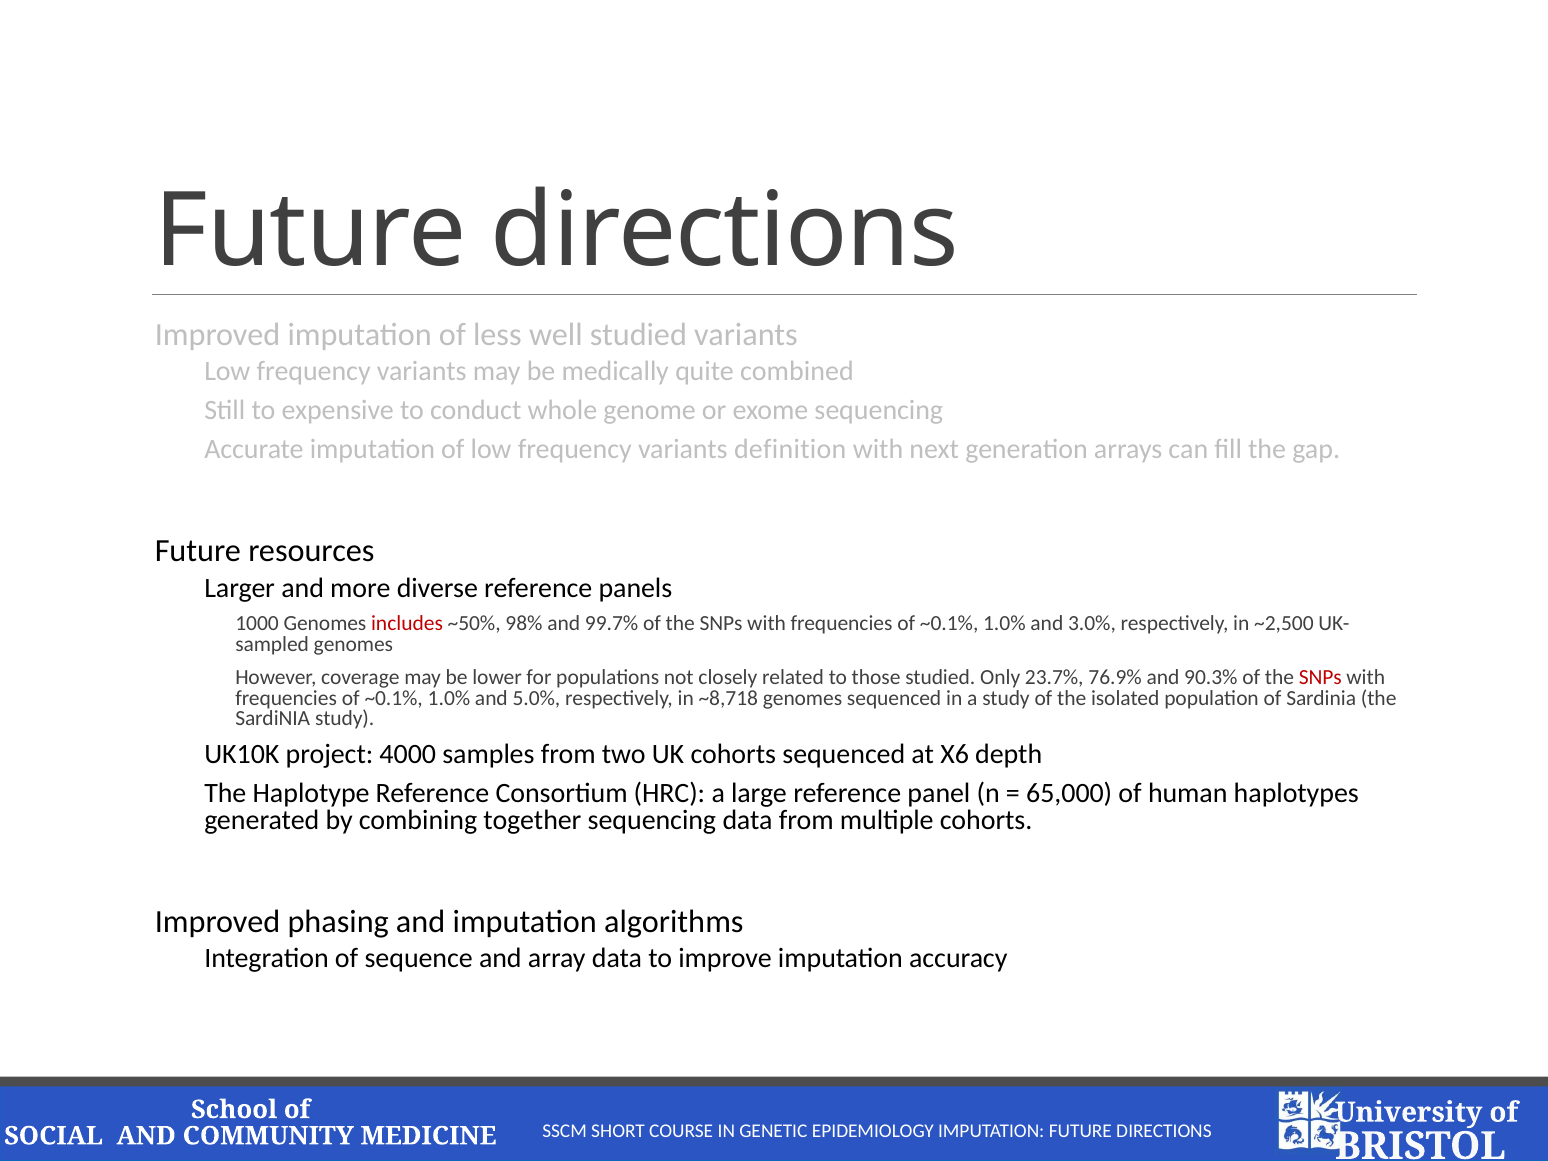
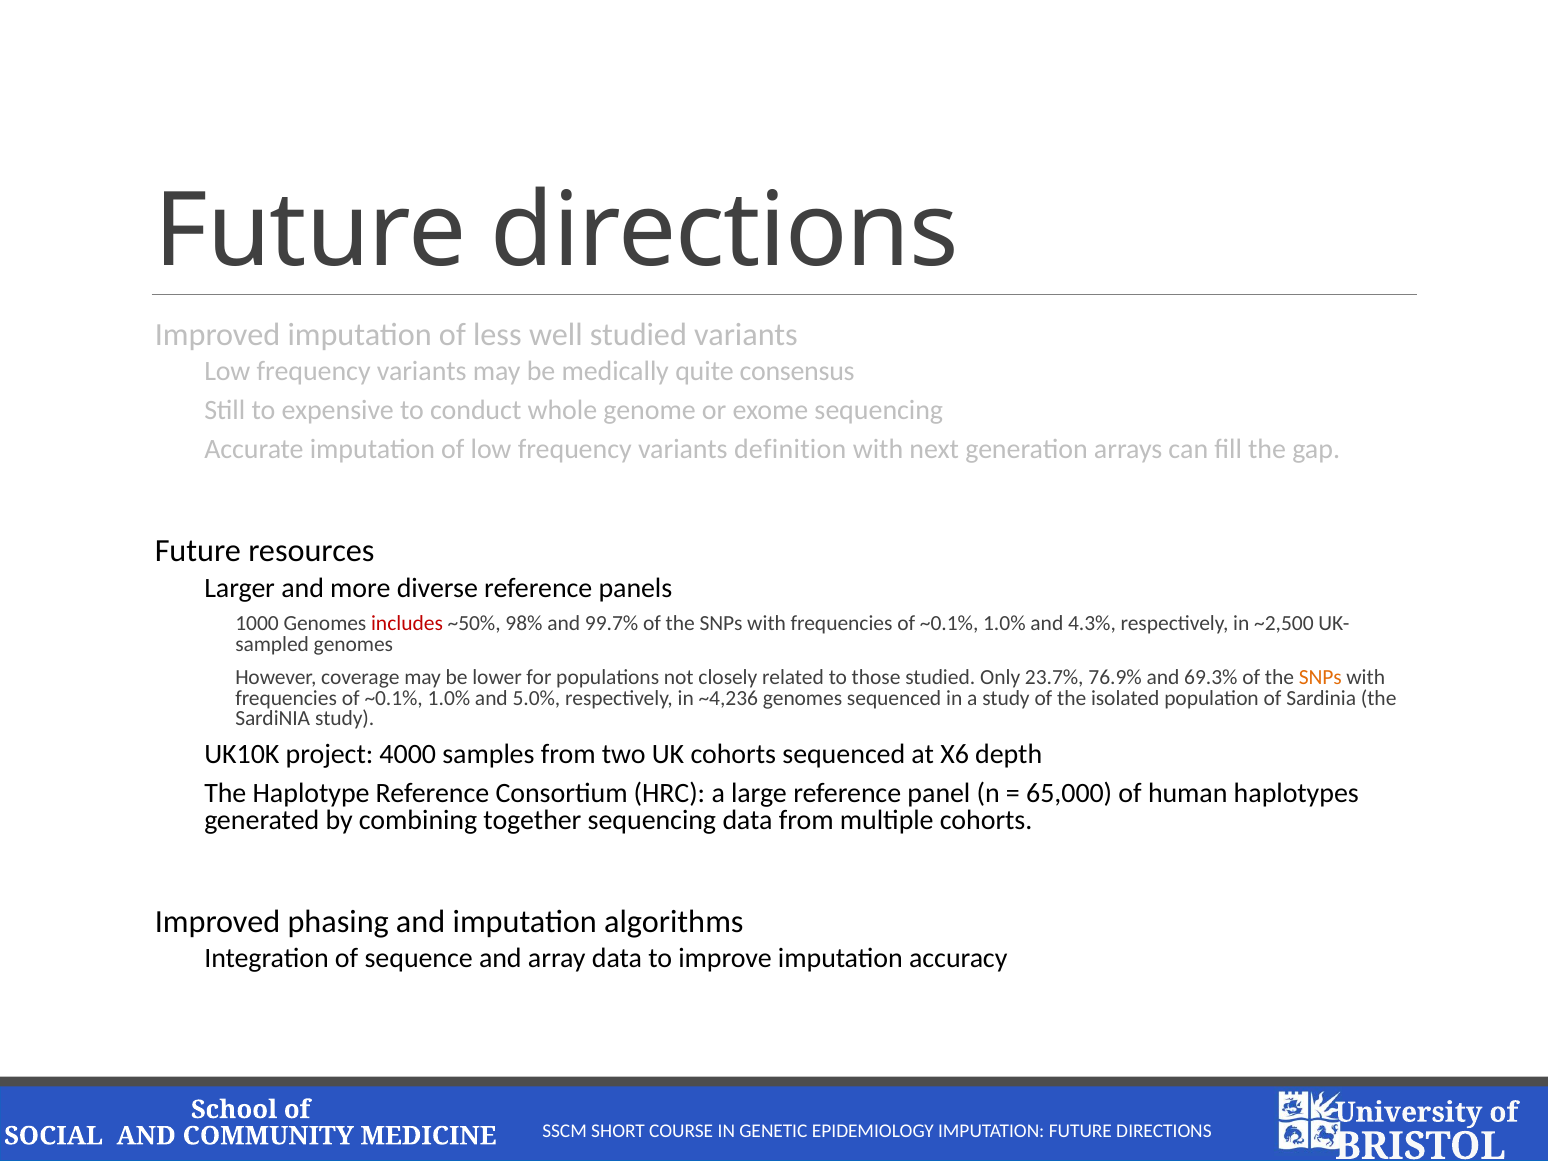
combined: combined -> consensus (797, 372)
3.0%: 3.0% -> 4.3% (1092, 624)
90.3%: 90.3% -> 69.3% (1211, 677)
SNPs colour: red -> orange (1320, 677)
~8,718: ~8,718 -> ~4,236 (728, 698)
